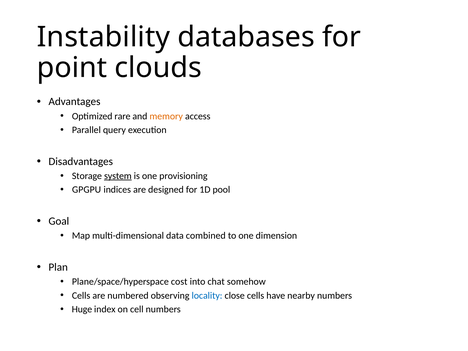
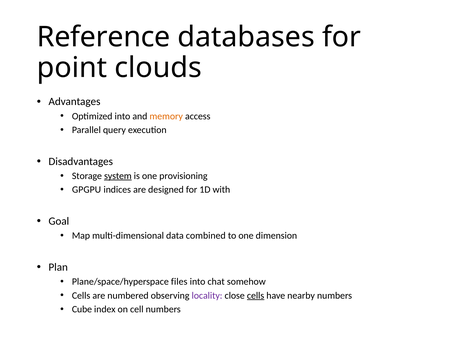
Instability: Instability -> Reference (104, 37)
Optimized rare: rare -> into (122, 116)
pool: pool -> with (221, 190)
cost: cost -> files (179, 282)
locality colour: blue -> purple (207, 295)
cells underline: none -> present (256, 295)
Huge: Huge -> Cube (82, 309)
